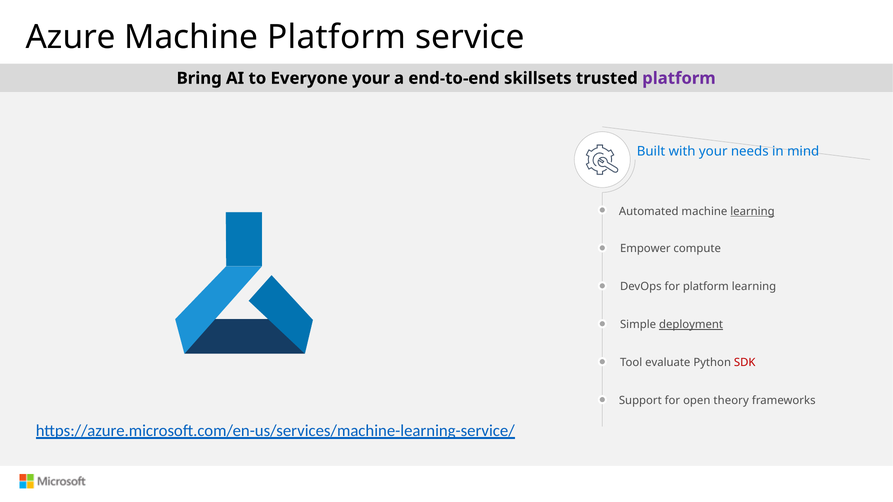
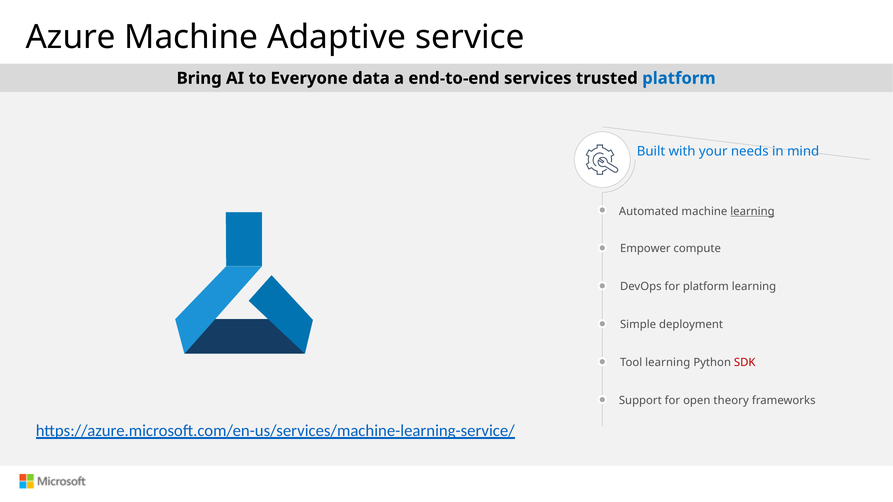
Machine Platform: Platform -> Adaptive (337, 37)
Everyone your: your -> data (371, 78)
skillsets: skillsets -> services (538, 78)
platform colour: purple -> blue (679, 78)
deployment underline: present -> none (691, 325)
Tool evaluate: evaluate -> learning (668, 363)
